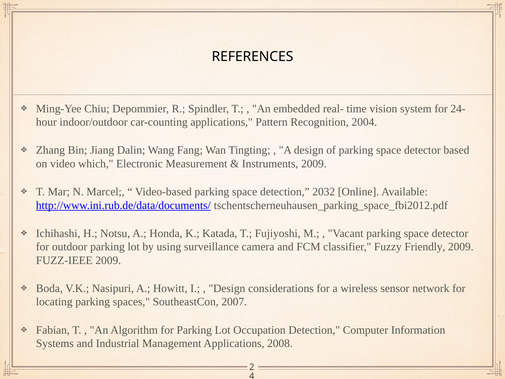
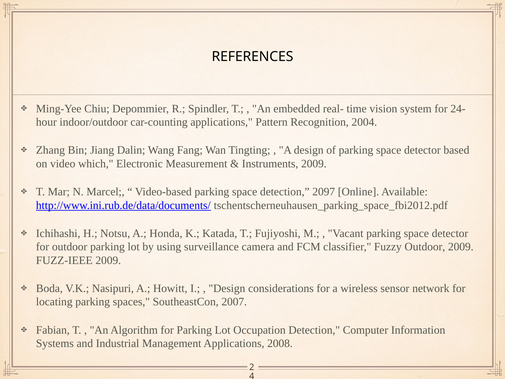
2032: 2032 -> 2097 (324, 192)
Fuzzy Friendly: Friendly -> Outdoor (425, 247)
